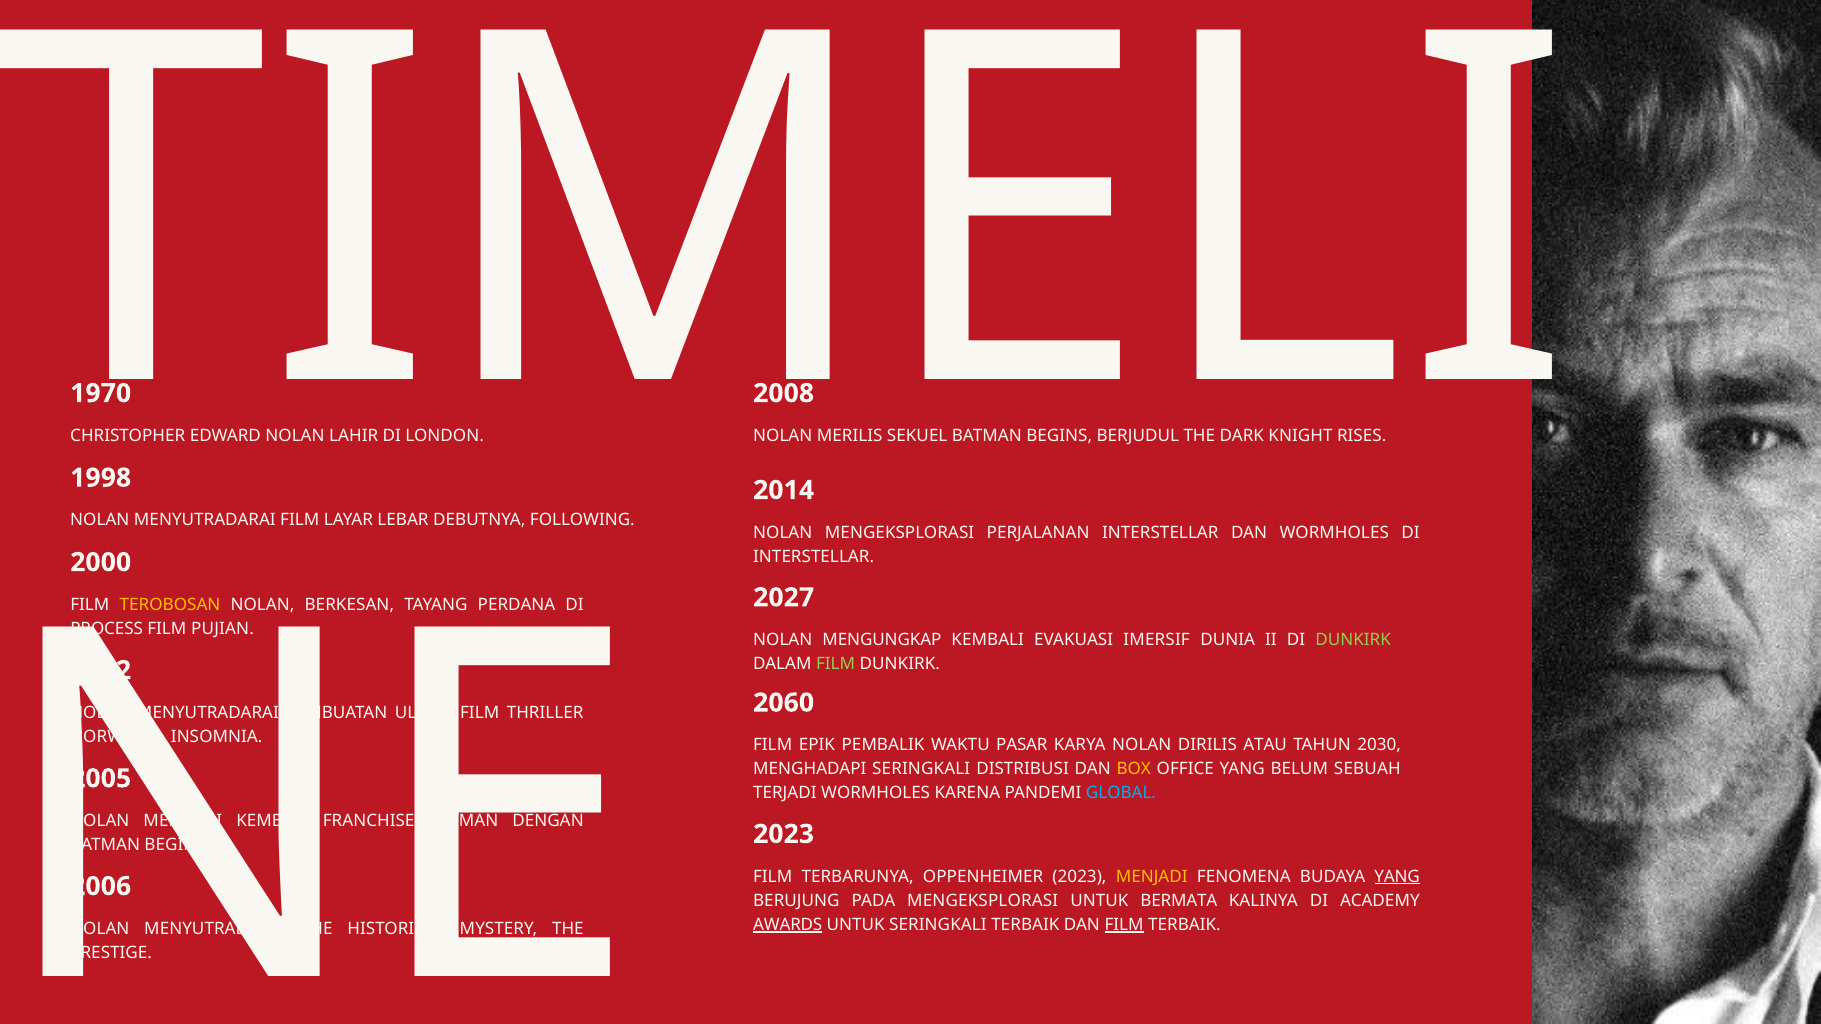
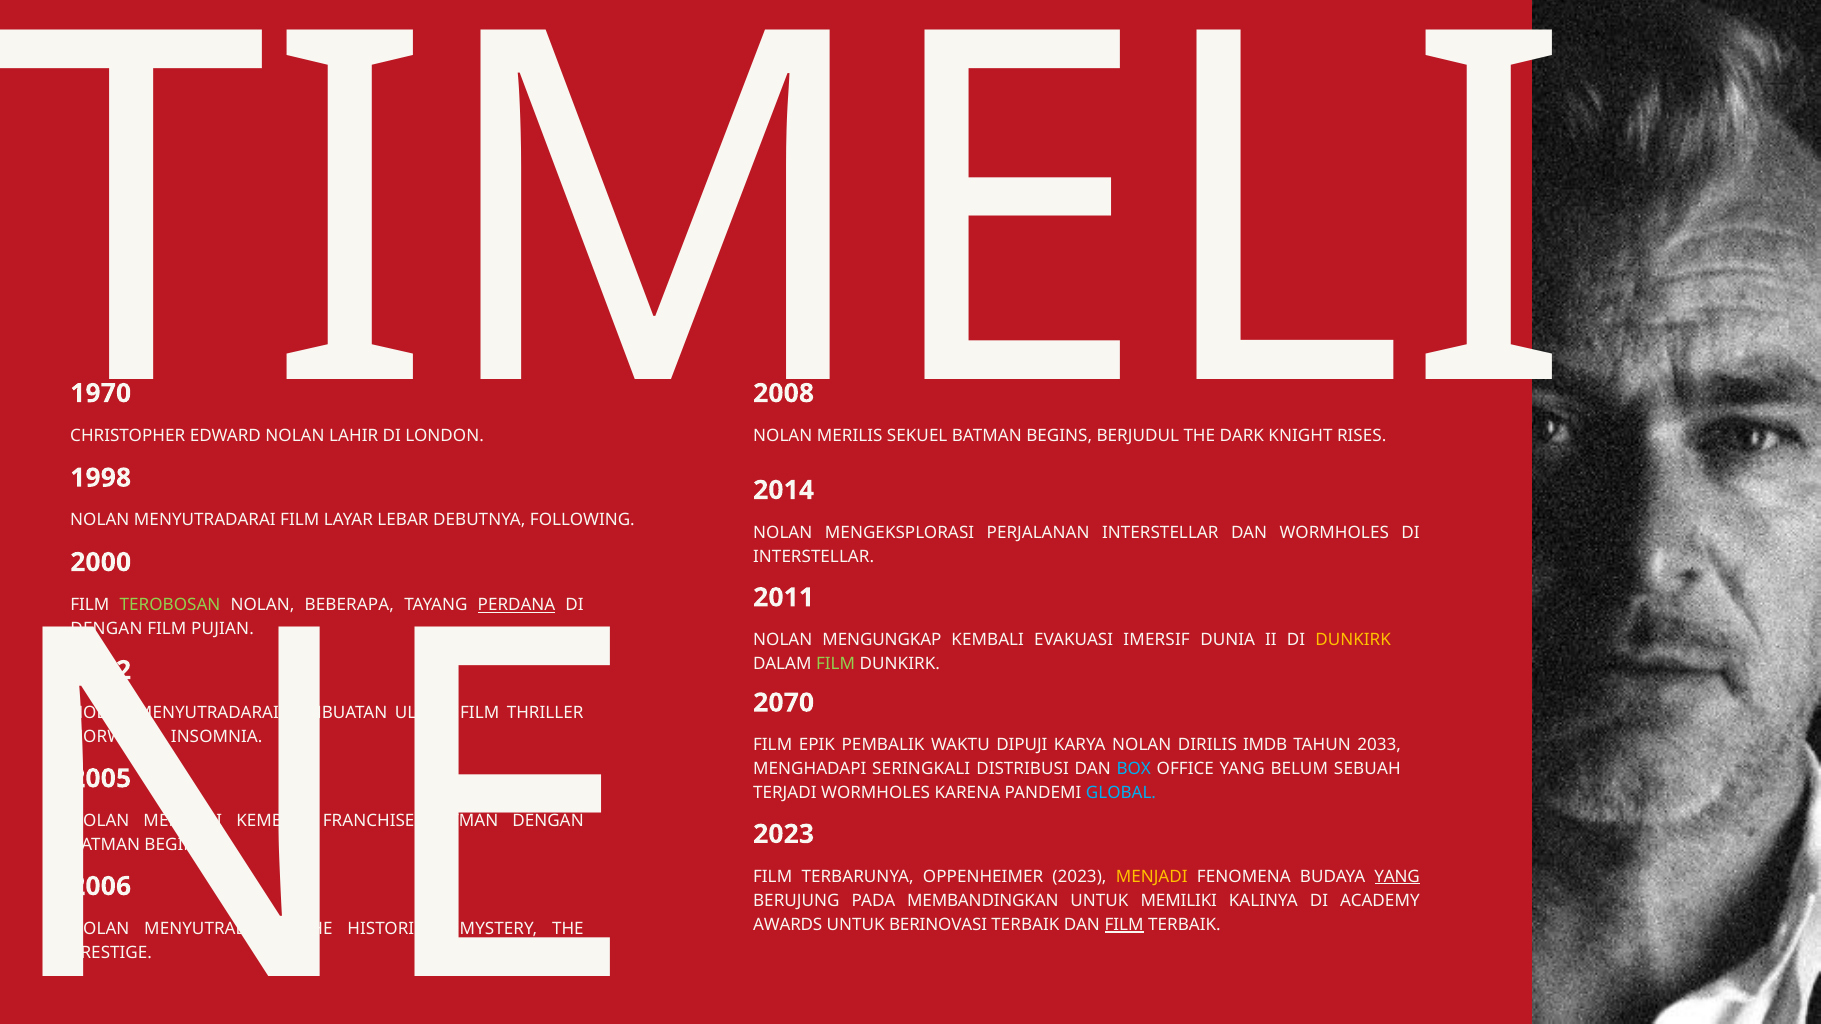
2027: 2027 -> 2011 (784, 598)
TEROBOSAN colour: yellow -> light green (170, 605)
BERKESAN: BERKESAN -> BEBERAPA (349, 605)
PERDANA underline: none -> present (517, 605)
PROCESS: PROCESS -> DENGAN (106, 629)
DUNKIRK colour: light green -> yellow (1353, 640)
2060: 2060 -> 2070 (784, 703)
PASAR: PASAR -> DIPUJI (1022, 745)
ATAU: ATAU -> IMDB (1265, 745)
2030: 2030 -> 2033 (1379, 745)
BOX colour: yellow -> light blue (1134, 770)
PADA MENGEKSPLORASI: MENGEKSPLORASI -> MEMBANDINGKAN (983, 901)
BERMATA: BERMATA -> MEMILIKI (1179, 901)
AWARDS underline: present -> none (788, 925)
UNTUK SERINGKALI: SERINGKALI -> BERINOVASI (938, 925)
